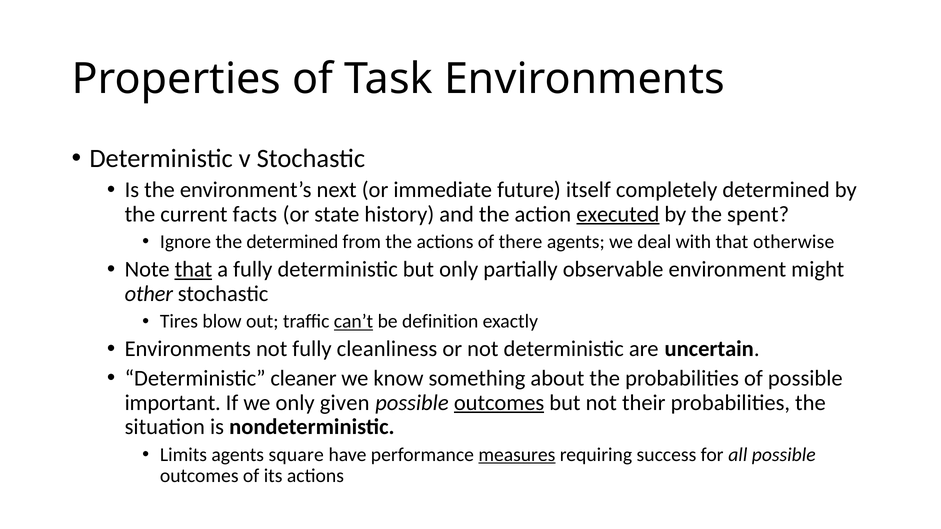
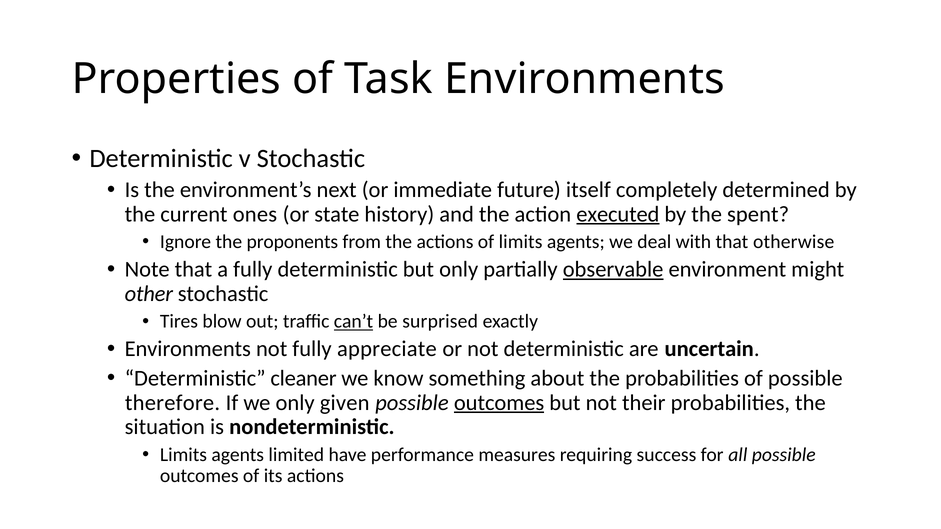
facts: facts -> ones (255, 214)
the determined: determined -> proponents (292, 242)
of there: there -> limits (521, 242)
that underline: present -> none (193, 270)
observable underline: none -> present (613, 270)
definition: definition -> surprised (440, 322)
cleanliness: cleanliness -> appreciate (387, 349)
important: important -> therefore (173, 403)
square: square -> limited (296, 455)
measures underline: present -> none (517, 455)
